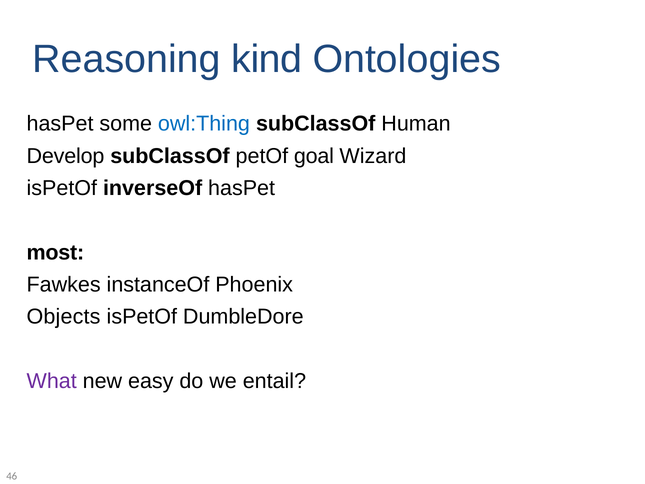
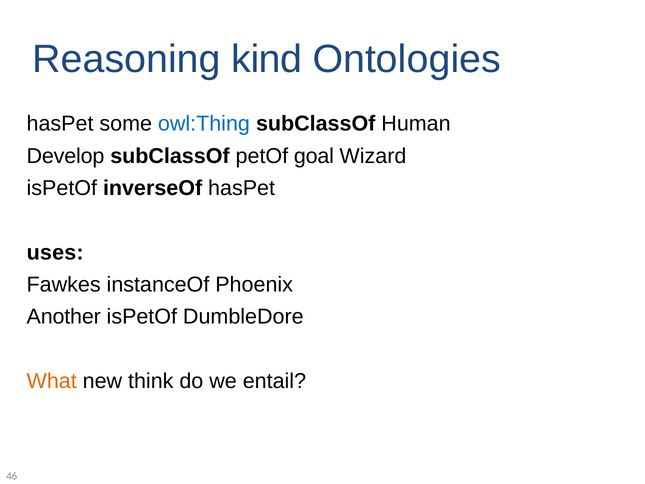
most: most -> uses (55, 252)
Objects: Objects -> Another (64, 317)
What colour: purple -> orange (52, 381)
easy: easy -> think (151, 381)
